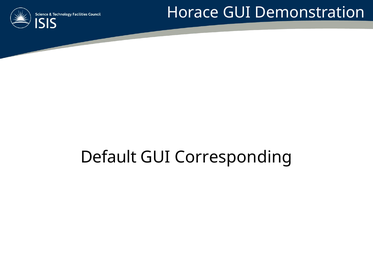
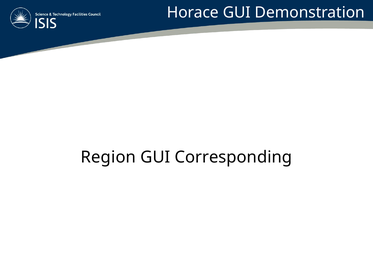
Default: Default -> Region (108, 157)
